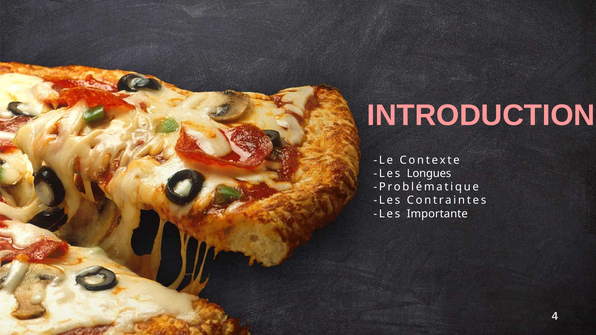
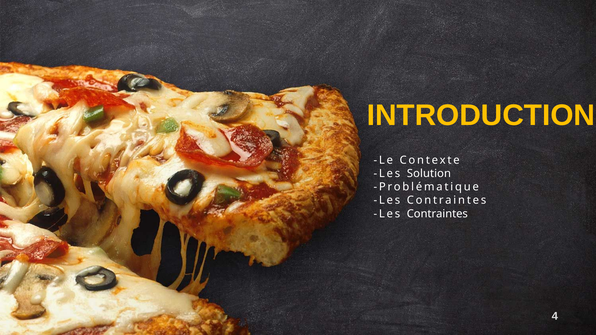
INTRODUCTION colour: pink -> yellow (481, 115)
Longues: Longues -> Solution (429, 174)
Importante: Importante -> Contraintes (437, 214)
